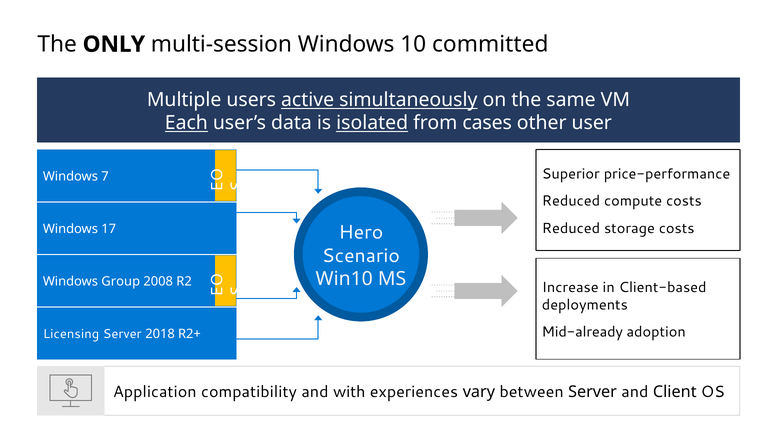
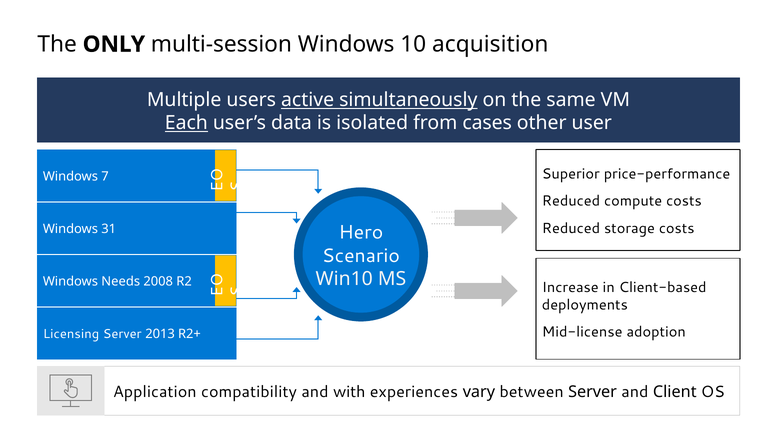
committed: committed -> acquisition (490, 44)
isolated underline: present -> none (372, 123)
17: 17 -> 31 (109, 229)
Group: Group -> Needs (121, 281)
Mid-already: Mid-already -> Mid-license (582, 332)
2018: 2018 -> 2013 (160, 334)
